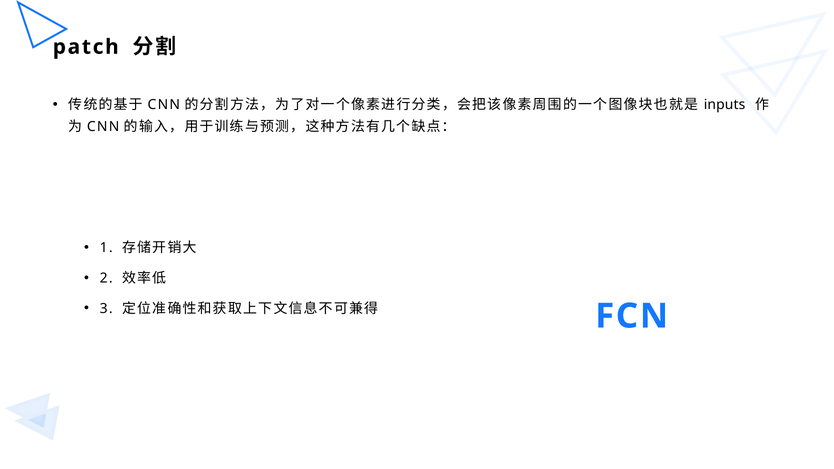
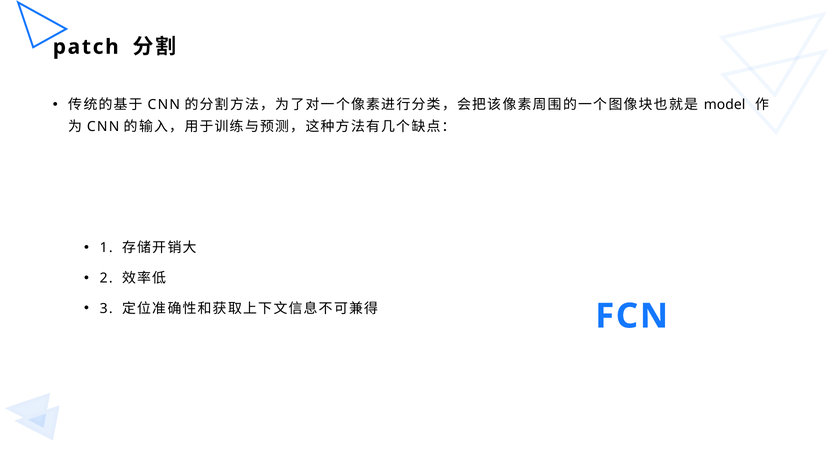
inputs: inputs -> model (725, 105)
